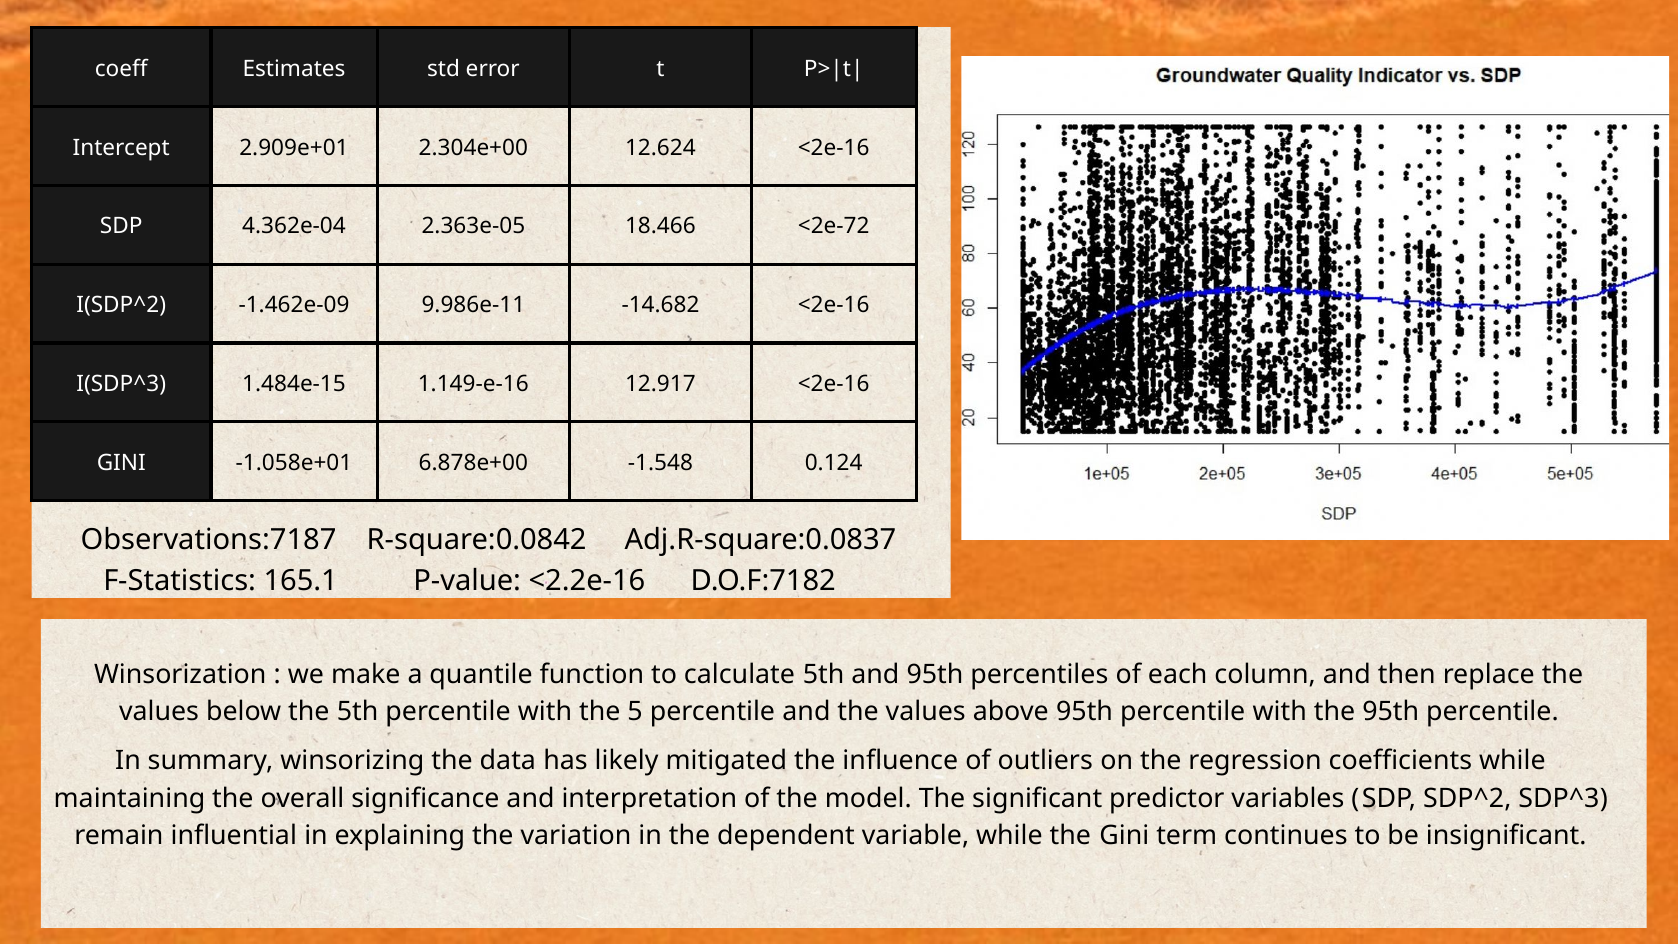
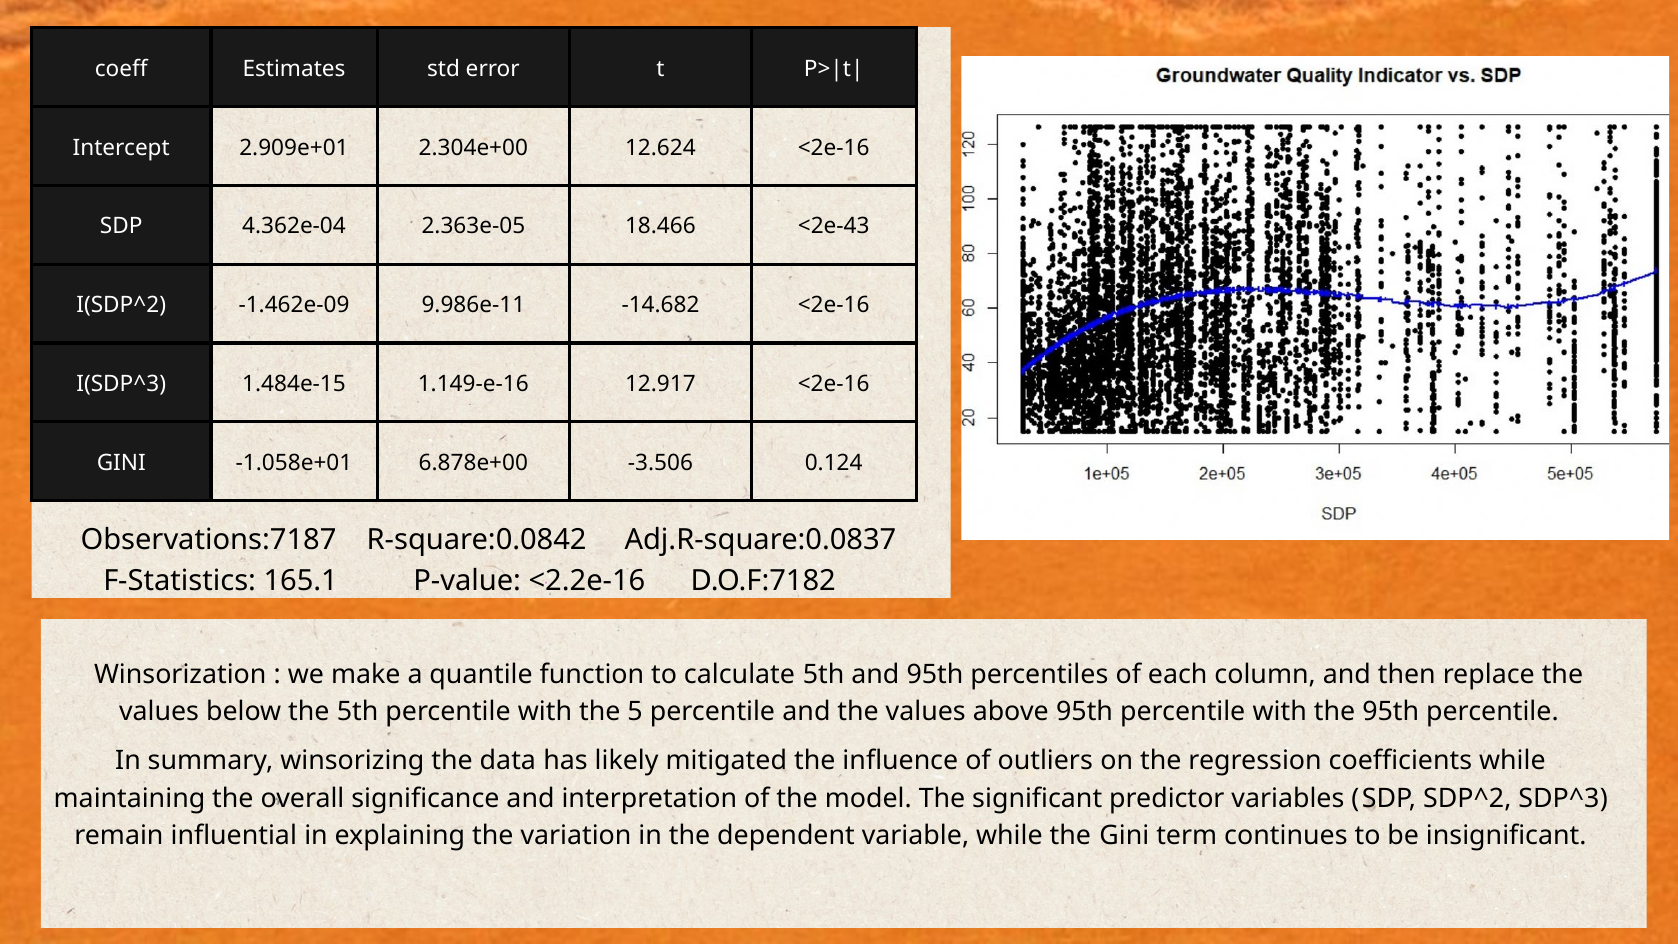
<2e-72: <2e-72 -> <2e-43 (834, 226)
-1.548: -1.548 -> -3.506 (660, 463)
